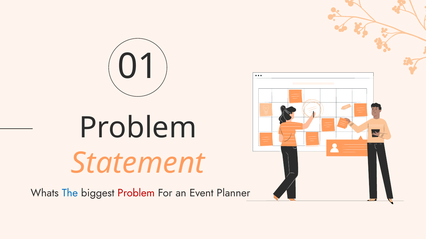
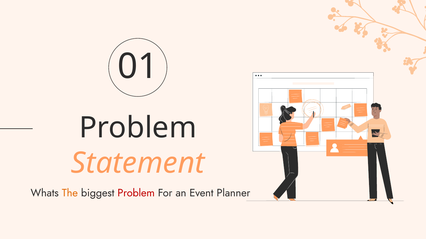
The colour: blue -> orange (70, 193)
